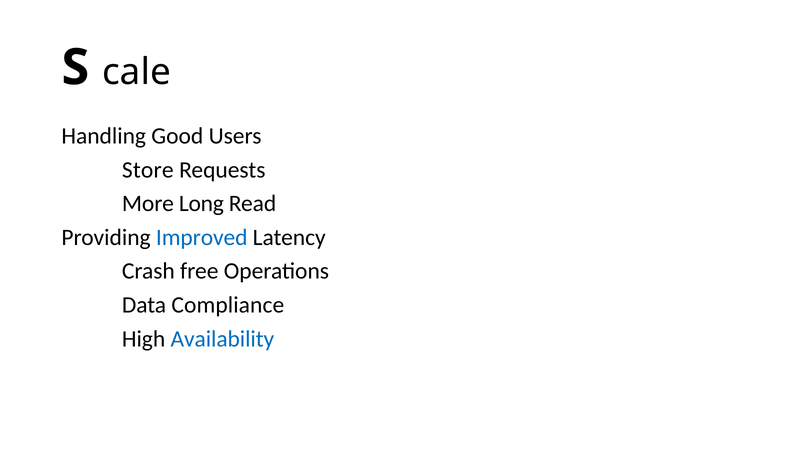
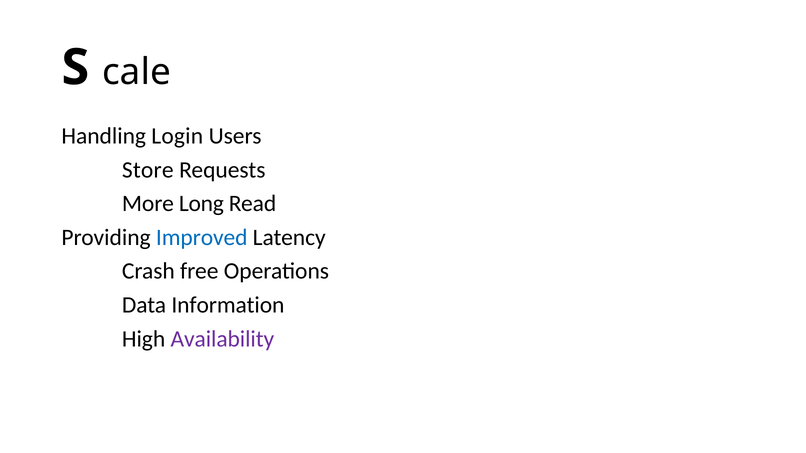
Good: Good -> Login (177, 136)
Compliance: Compliance -> Information (228, 305)
Availability colour: blue -> purple (222, 339)
